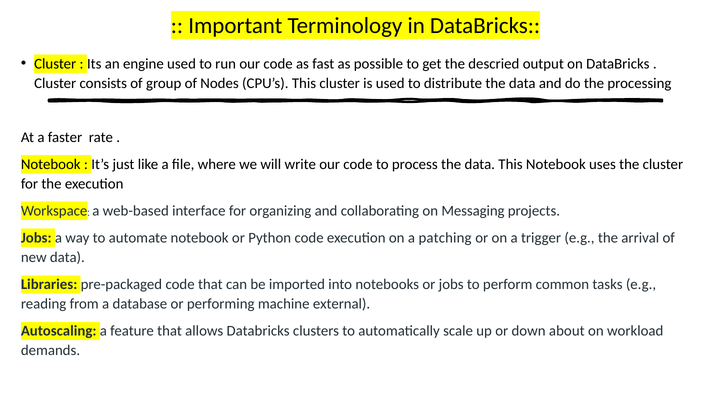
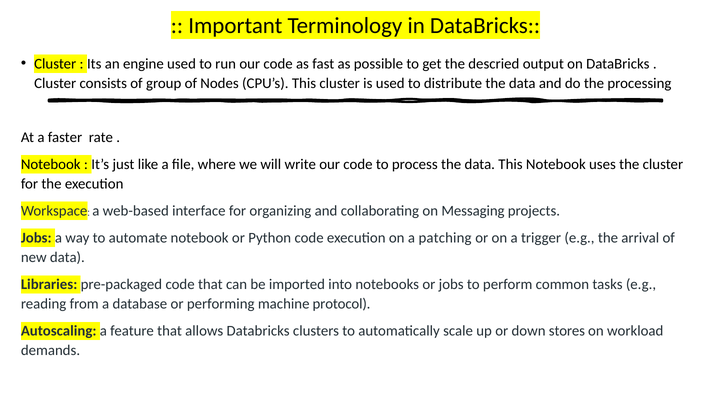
external: external -> protocol (342, 304)
about: about -> stores (567, 331)
